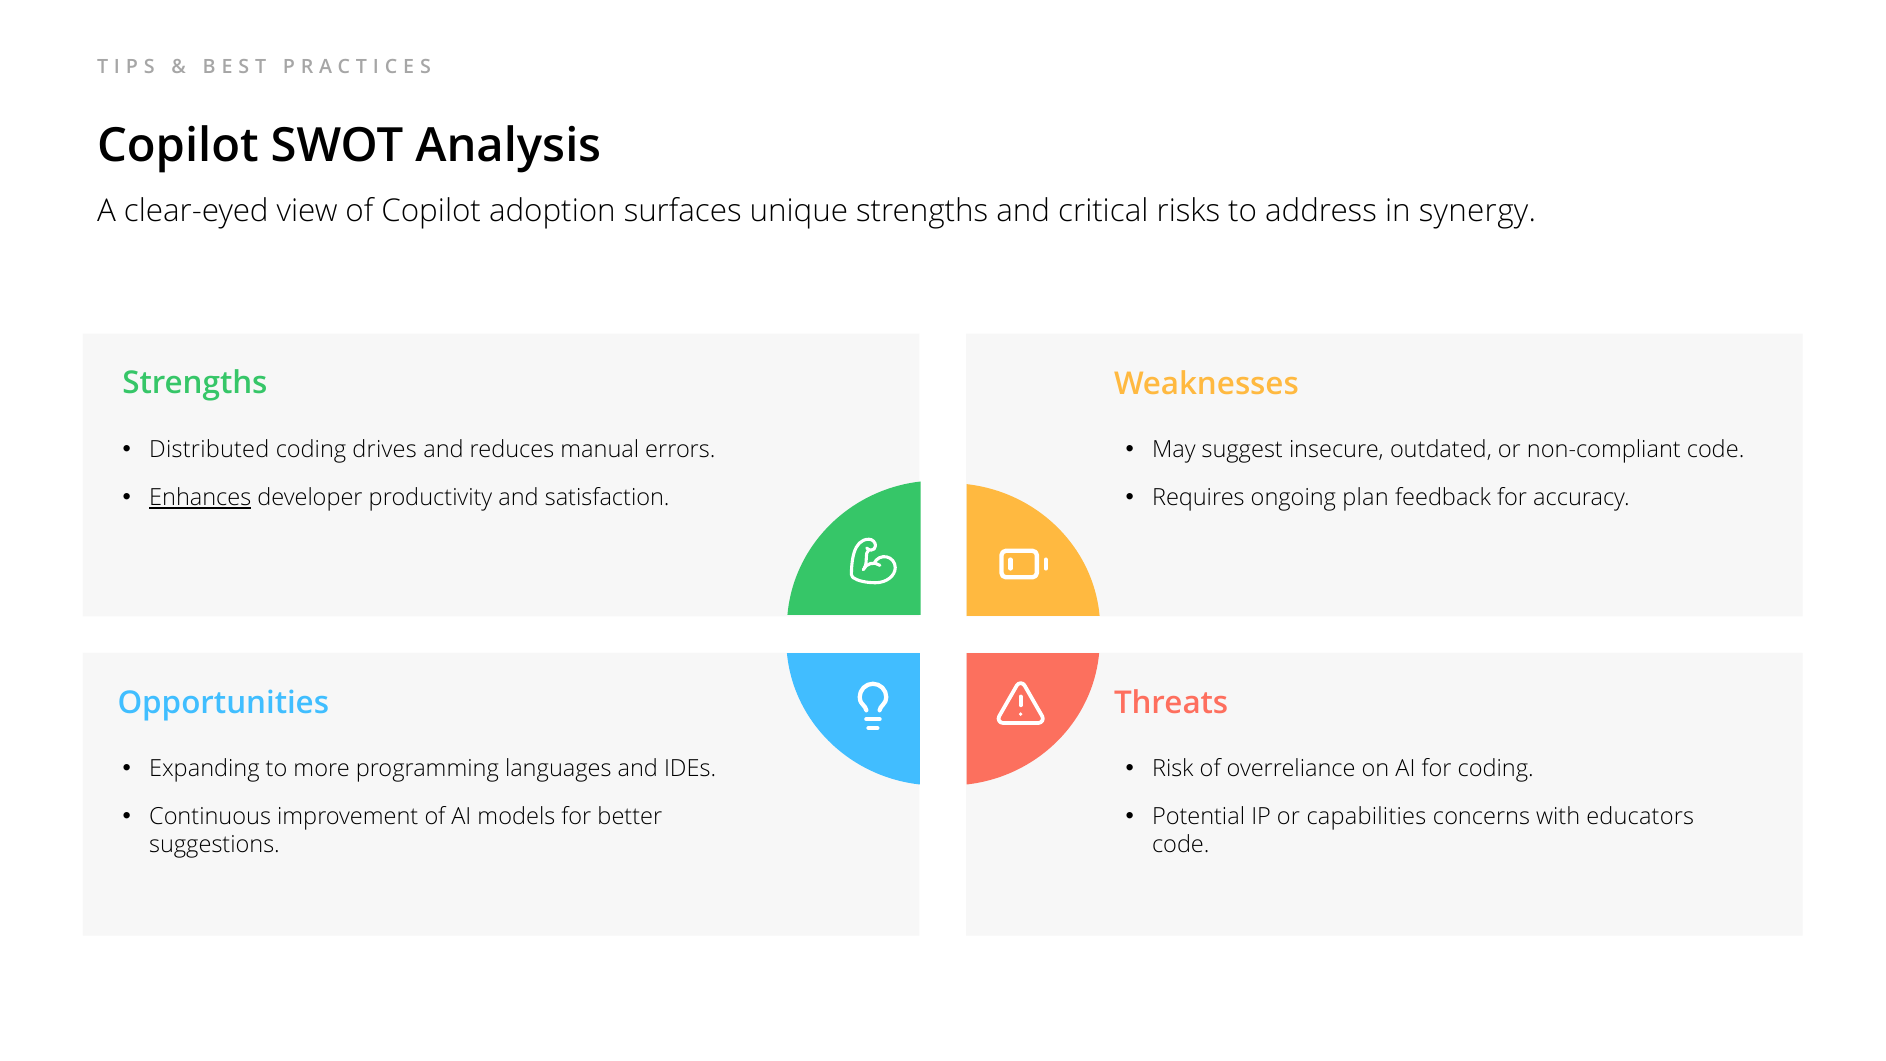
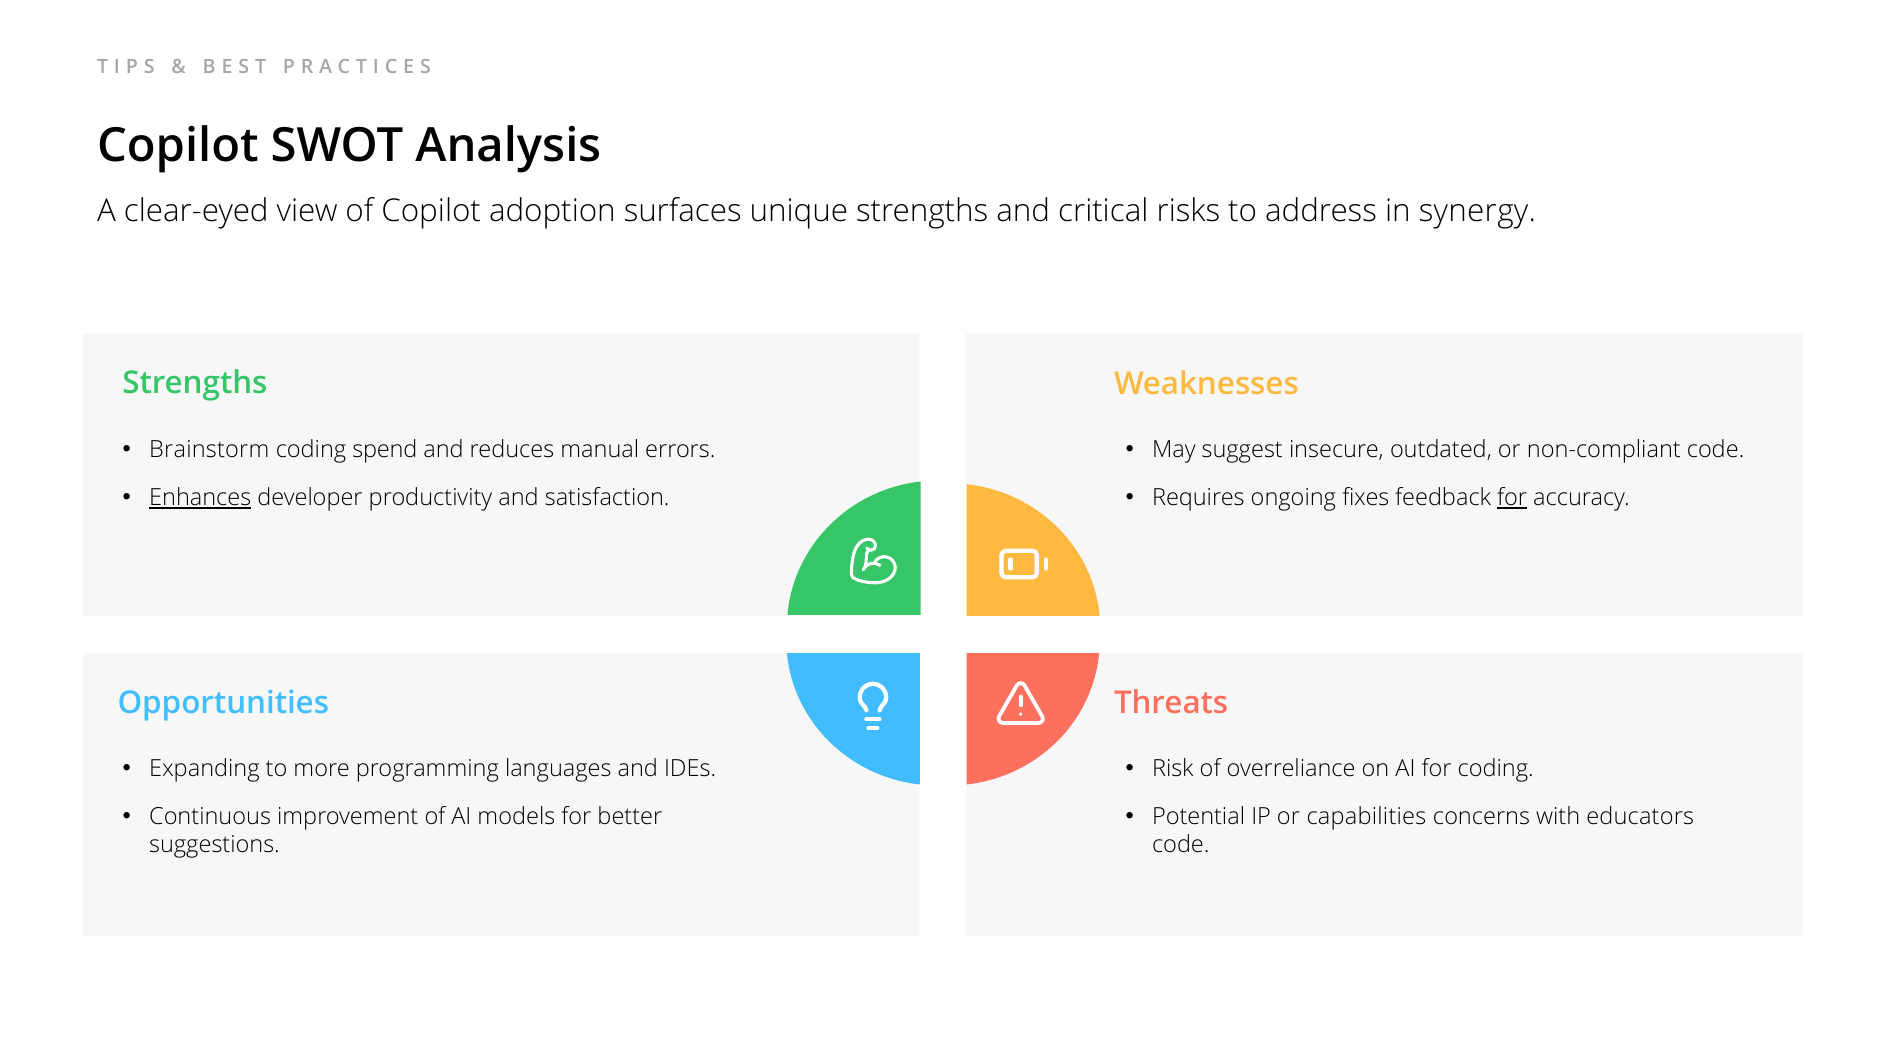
Distributed: Distributed -> Brainstorm (209, 450)
drives: drives -> spend (385, 450)
plan: plan -> fixes (1366, 498)
for underline: none -> present (1512, 498)
